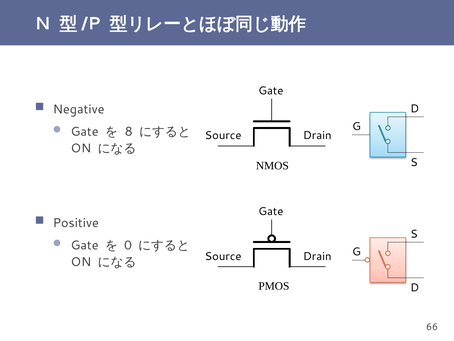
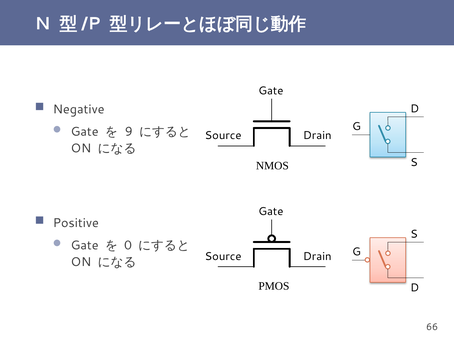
8: 8 -> 9 (129, 131)
